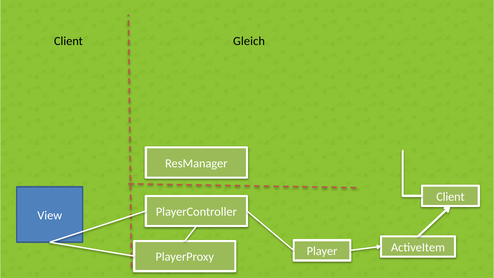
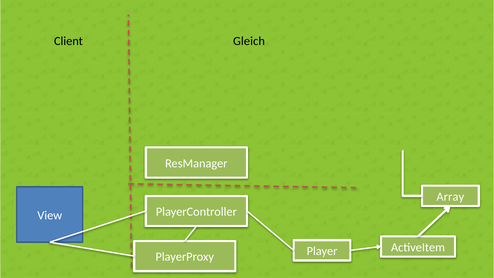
Client: Client -> Array (450, 197)
